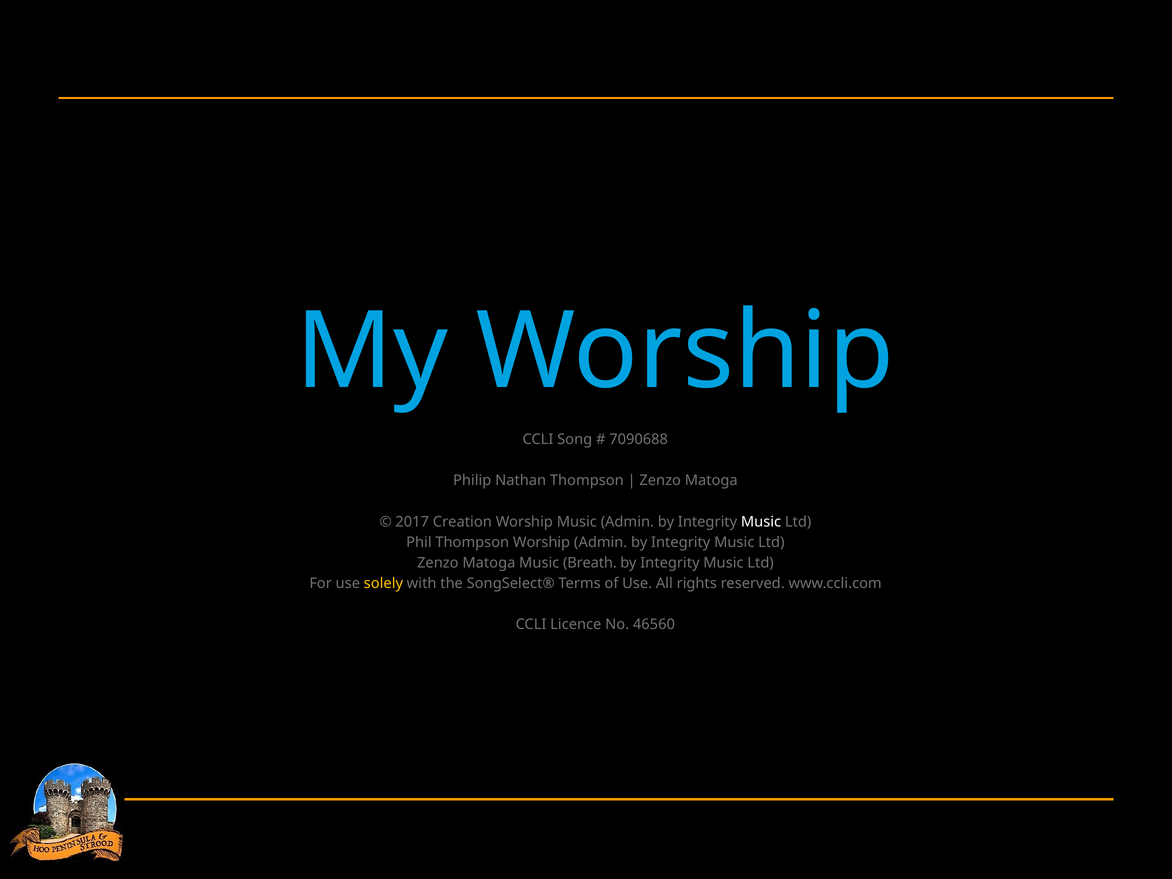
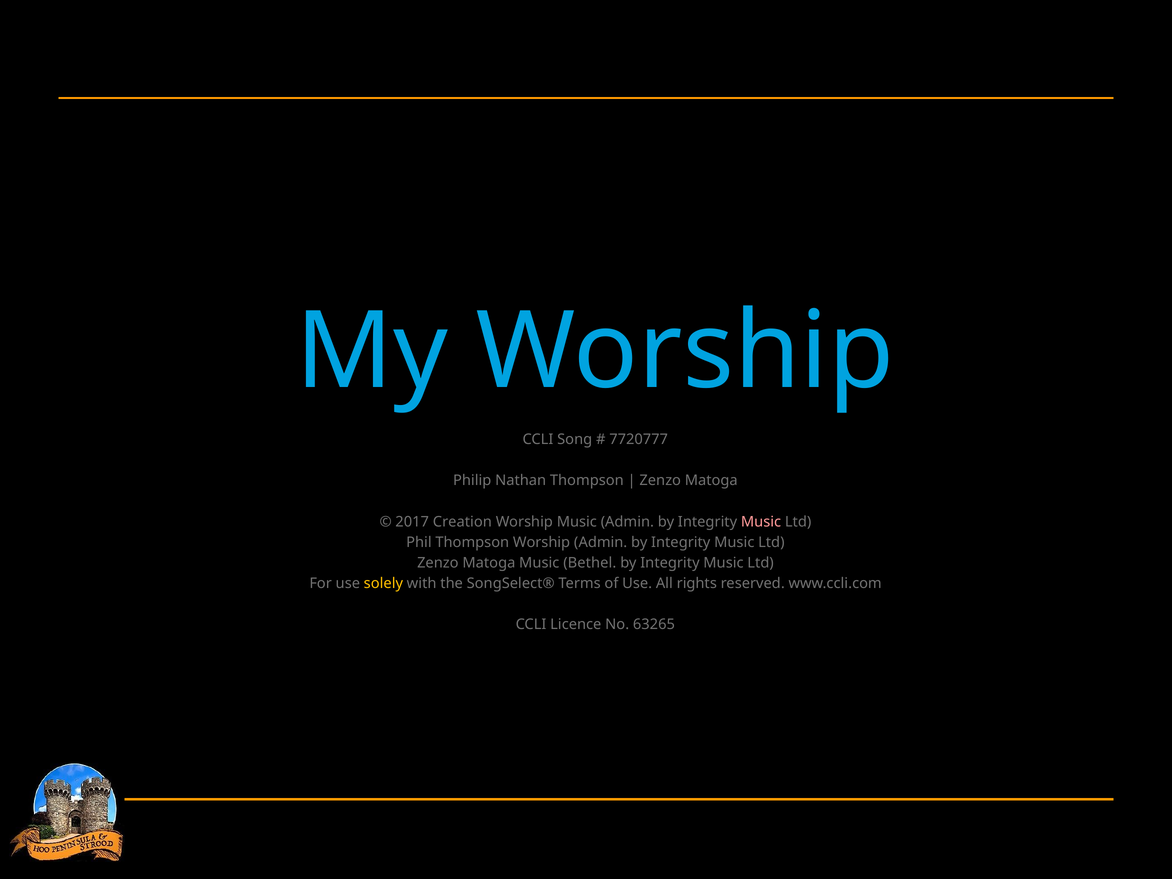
7090688: 7090688 -> 7720777 (639, 439)
Music colour: white -> pink (761, 522)
Breath: Breath -> Bethel (590, 563)
46560: 46560 -> 63265 (654, 625)
